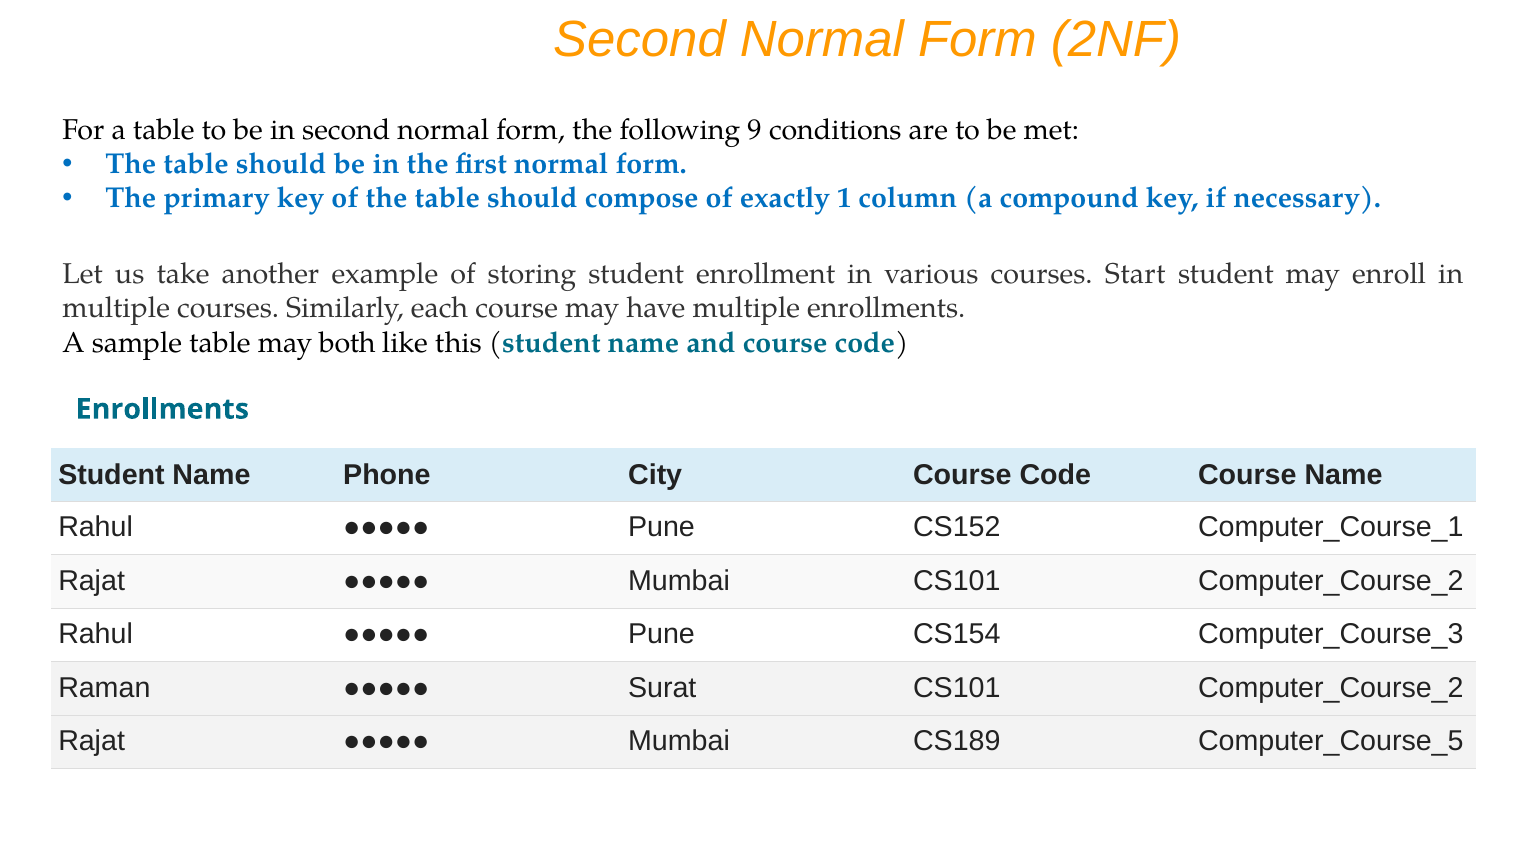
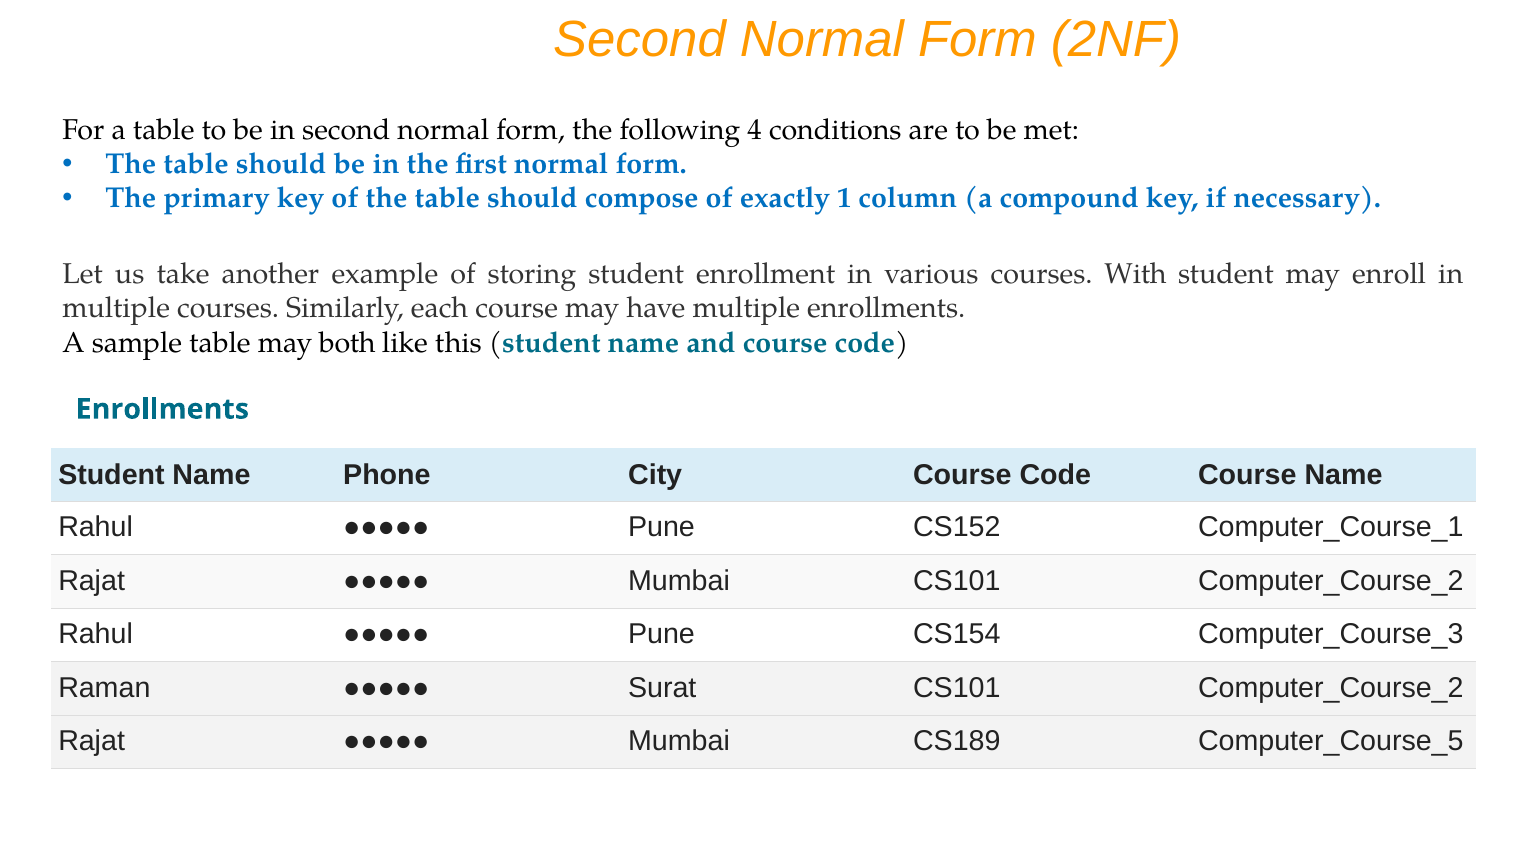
9: 9 -> 4 (755, 130)
Start: Start -> With (1135, 274)
